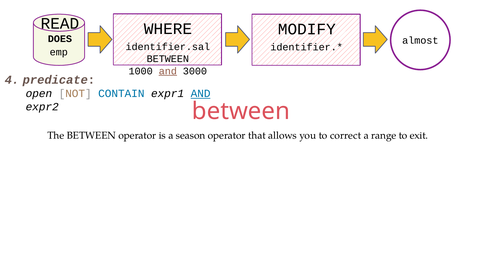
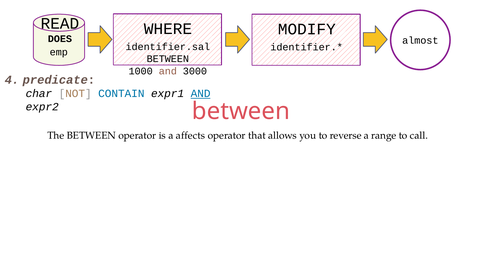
and underline: present -> none (168, 71)
open: open -> char (39, 94)
season: season -> affects (191, 136)
correct: correct -> reverse (346, 136)
exit: exit -> call (419, 136)
